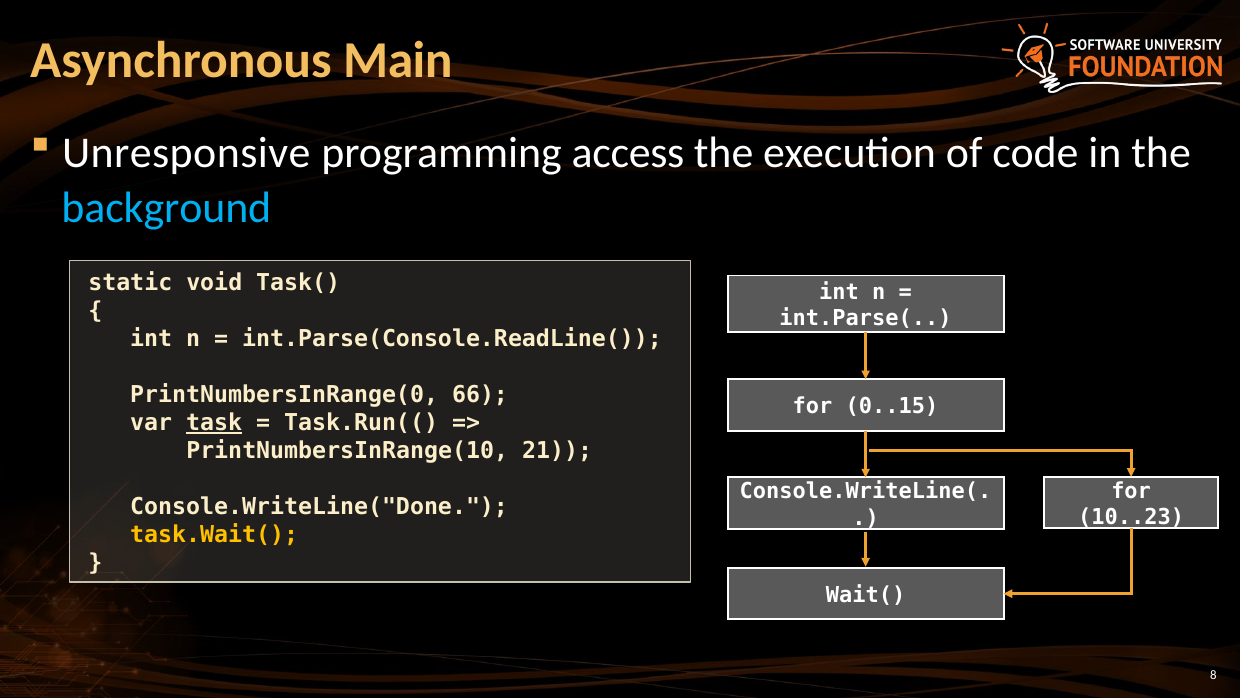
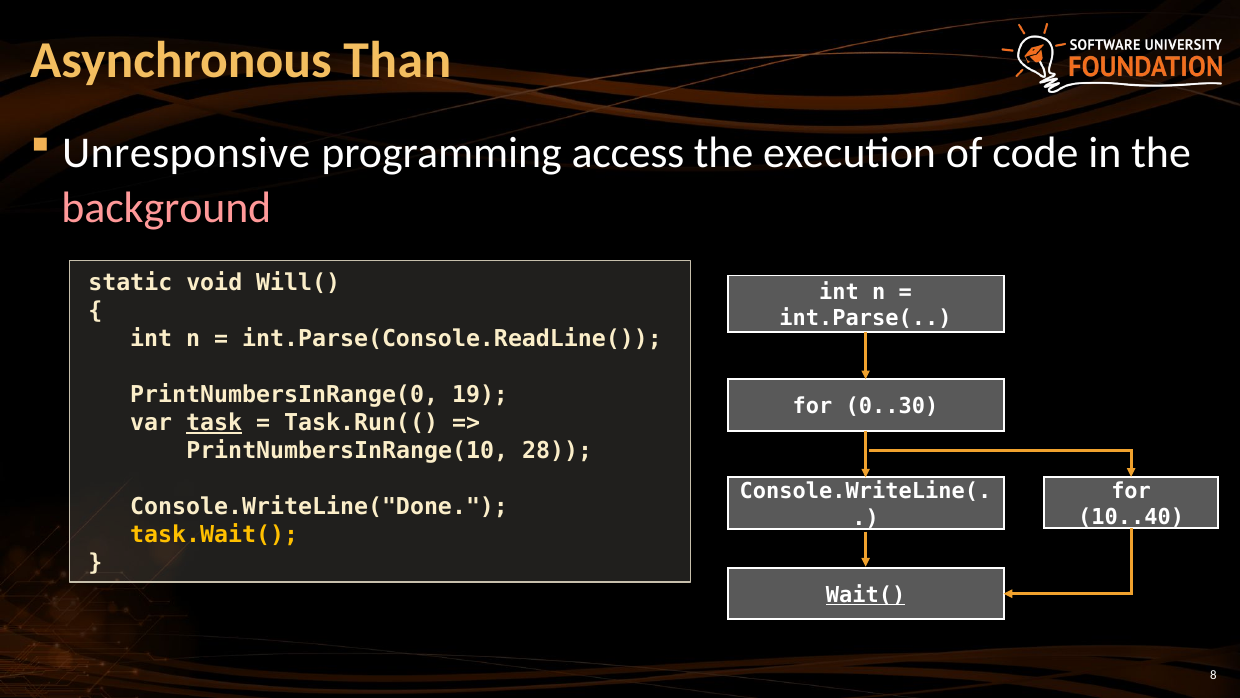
Main: Main -> Than (397, 60)
background colour: light blue -> pink (166, 208)
Task(: Task( -> Will( (298, 283)
66: 66 -> 19 (480, 395)
0..15: 0..15 -> 0..30 (892, 406)
21: 21 -> 28 (557, 451)
10..23: 10..23 -> 10..40 (1131, 517)
Wait( underline: none -> present (866, 595)
